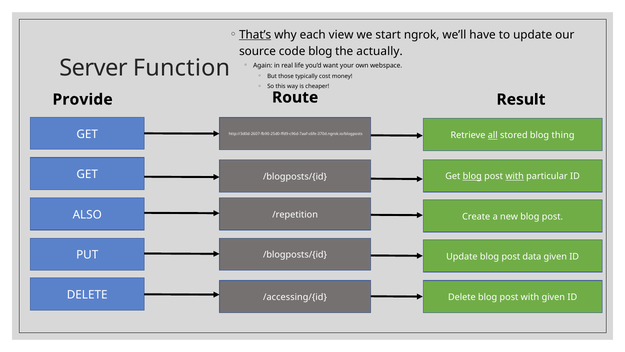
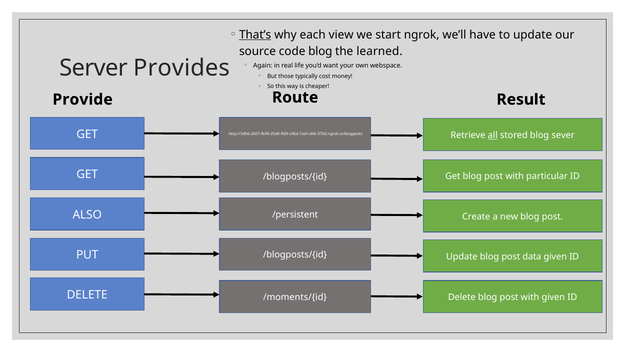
actually: actually -> learned (379, 52)
Function: Function -> Provides (181, 68)
thing: thing -> sever (563, 135)
blog underline: present -> none (472, 176)
with underline: present -> none (515, 176)
/repetition: /repetition -> /persistent (295, 214)
/accessing/{id: /accessing/{id -> /moments/{id (295, 297)
